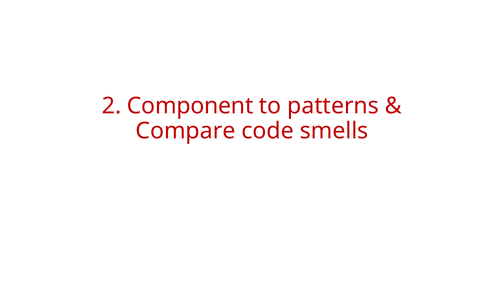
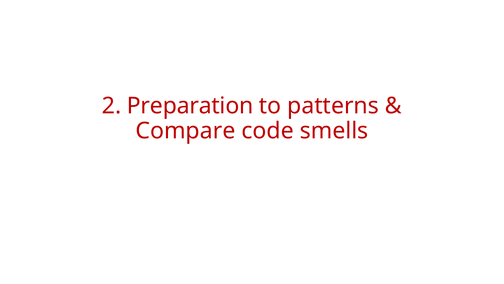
Component: Component -> Preparation (190, 106)
